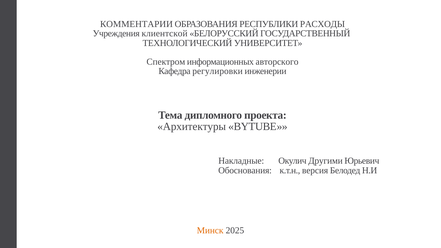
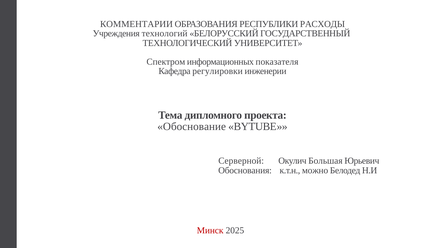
клиентской: клиентской -> технологий (165, 34)
авторского: авторского -> показателя (277, 62)
Архитектуры: Архитектуры -> Обоснование (192, 126)
Накладные: Накладные -> Серверной (241, 161)
Другими: Другими -> Большая (325, 161)
версия: версия -> можно (315, 171)
Минск colour: orange -> red (210, 230)
